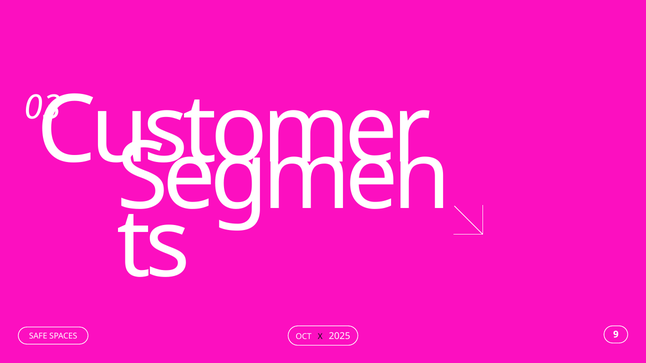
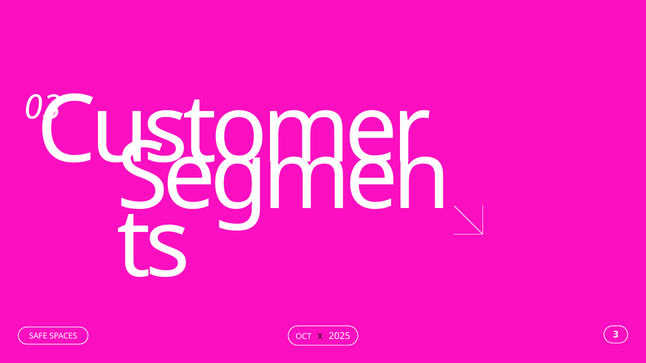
9: 9 -> 3 (616, 335)
